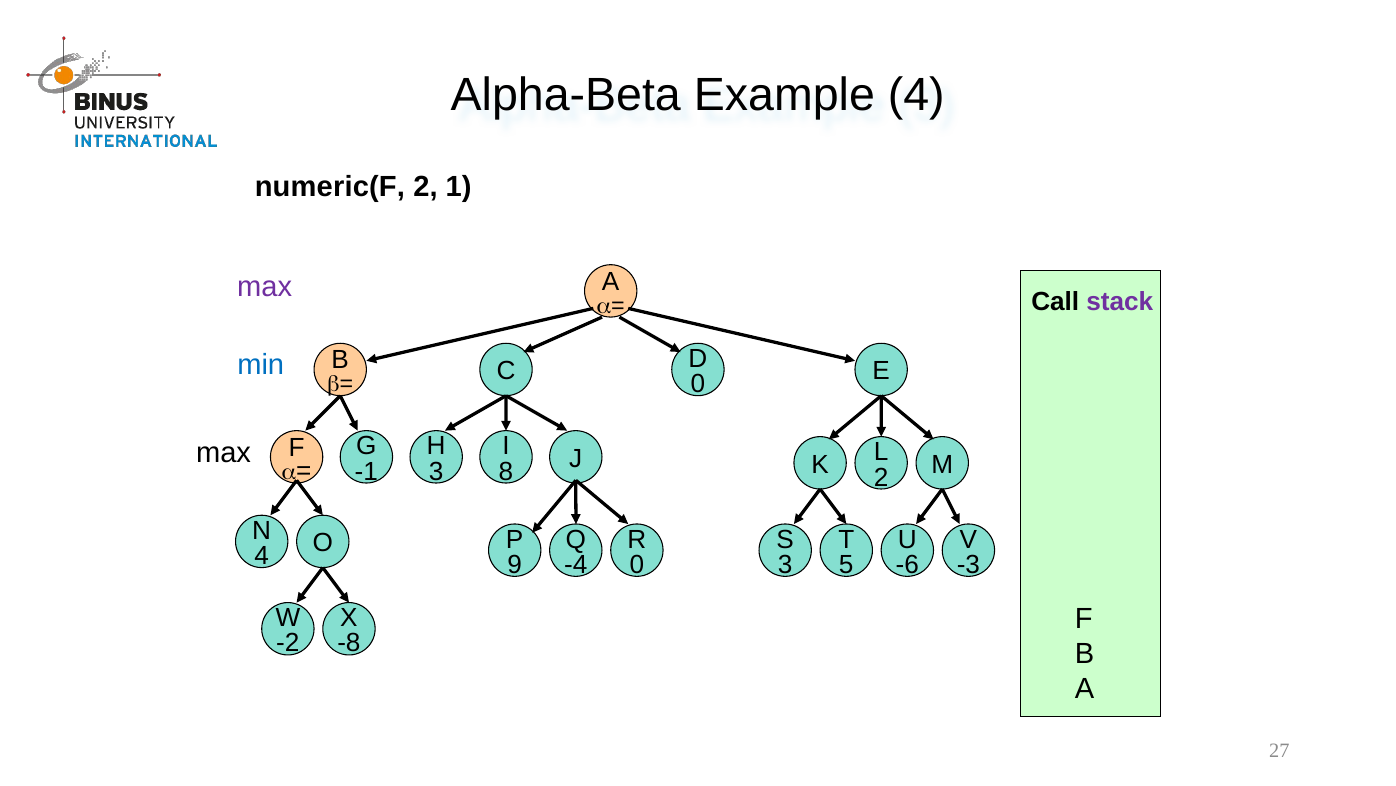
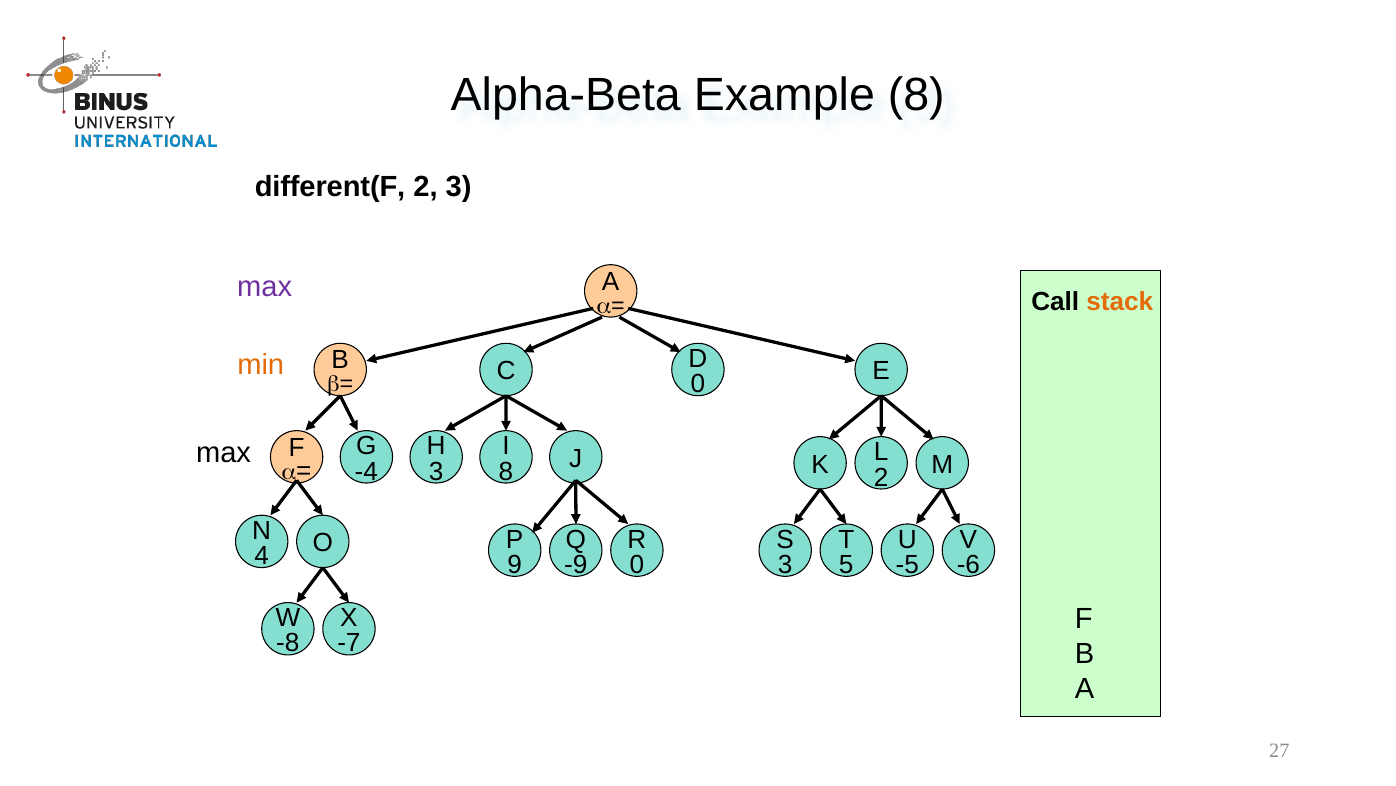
Example 4: 4 -> 8 (916, 95)
numeric(F: numeric(F -> different(F (330, 187)
2 1: 1 -> 3 (459, 187)
stack colour: purple -> orange (1120, 302)
min colour: blue -> orange (261, 365)
-1: -1 -> -4 (366, 471)
-4: -4 -> -9 (576, 564)
-6: -6 -> -5 (907, 564)
-3: -3 -> -6 (968, 564)
-2: -2 -> -8 (288, 643)
-8: -8 -> -7 (349, 643)
